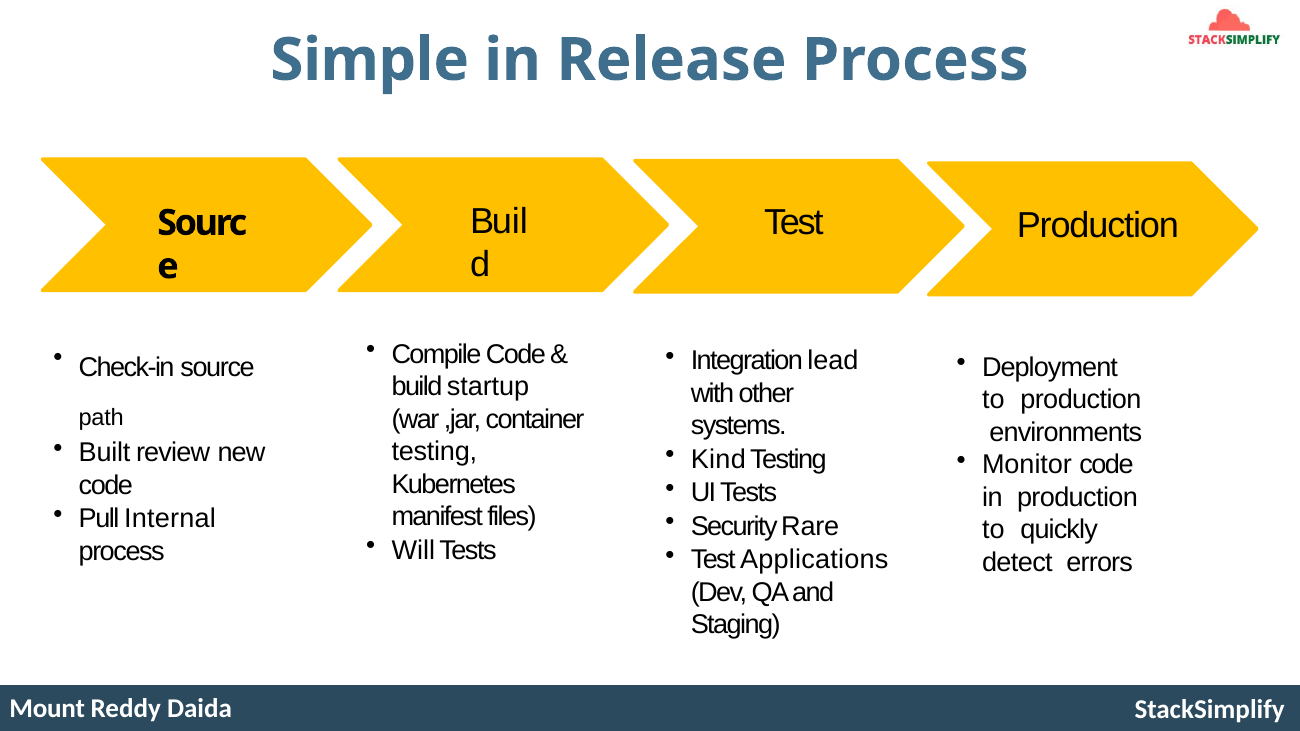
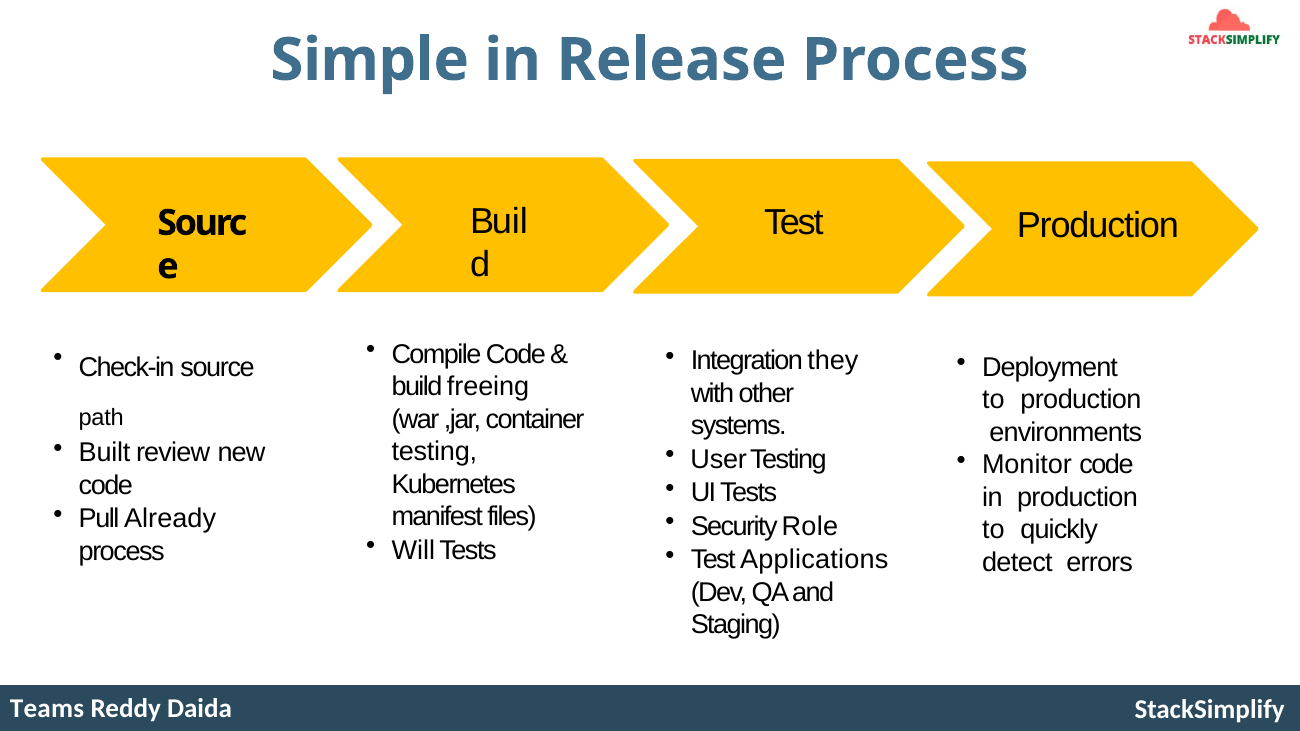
lead: lead -> they (833, 361)
startup: startup -> freeing (488, 387)
Kind: Kind -> User (719, 459)
Internal: Internal -> Already (170, 519)
Rare: Rare -> Role (810, 527)
Mount: Mount -> Teams (47, 709)
